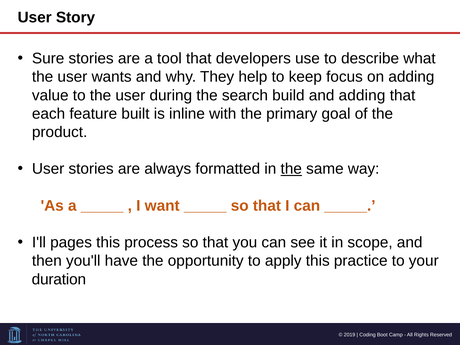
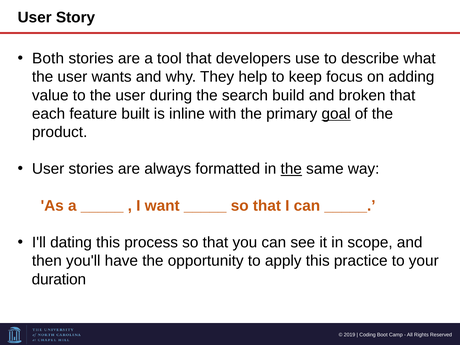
Sure: Sure -> Both (48, 59)
and adding: adding -> broken (362, 95)
goal underline: none -> present (336, 114)
pages: pages -> dating (71, 243)
